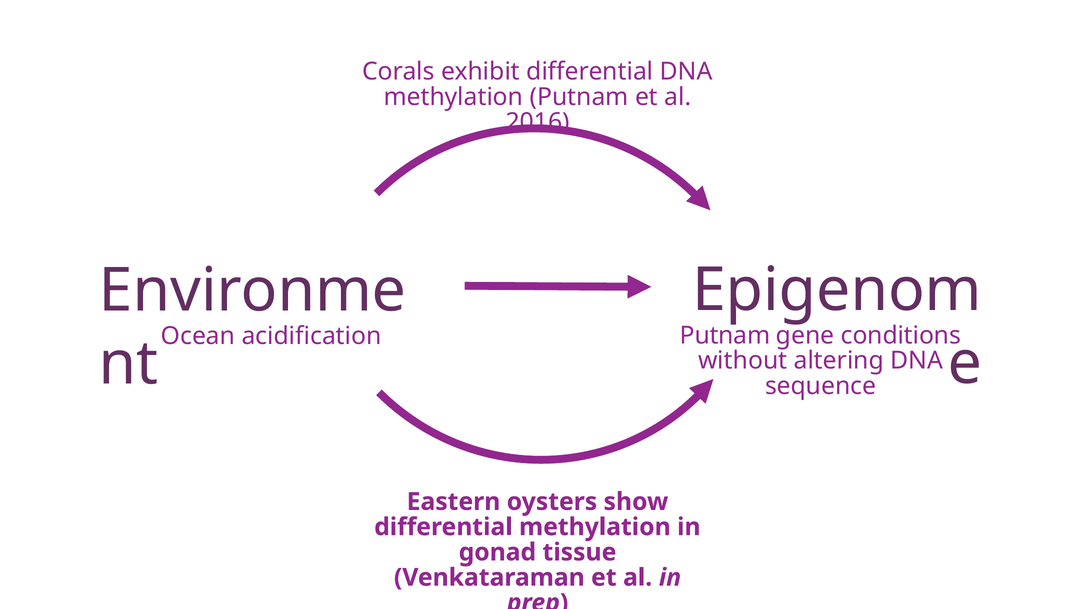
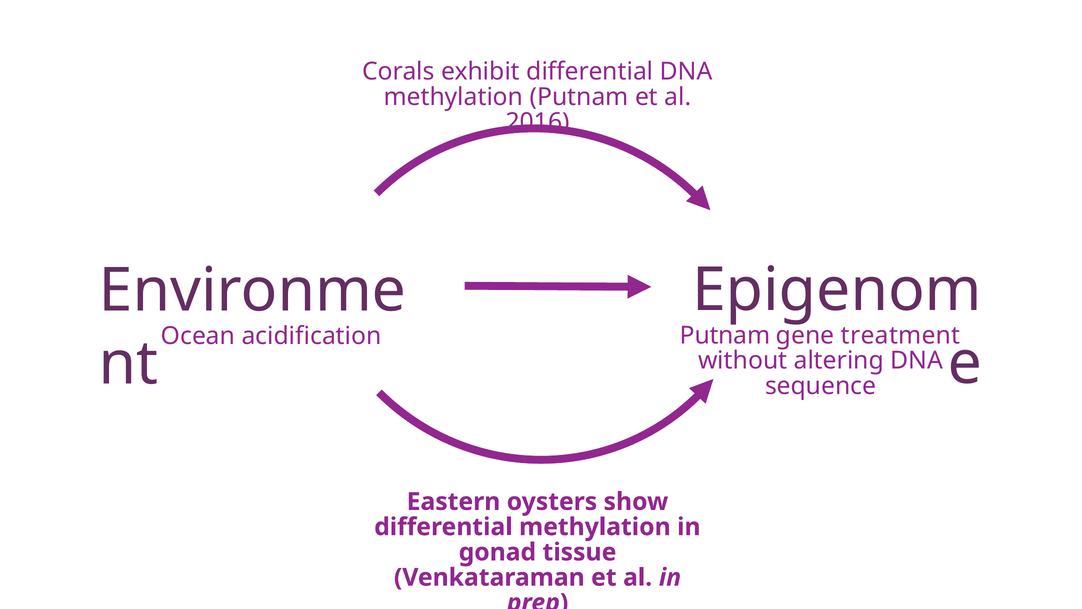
conditions: conditions -> treatment (901, 335)
